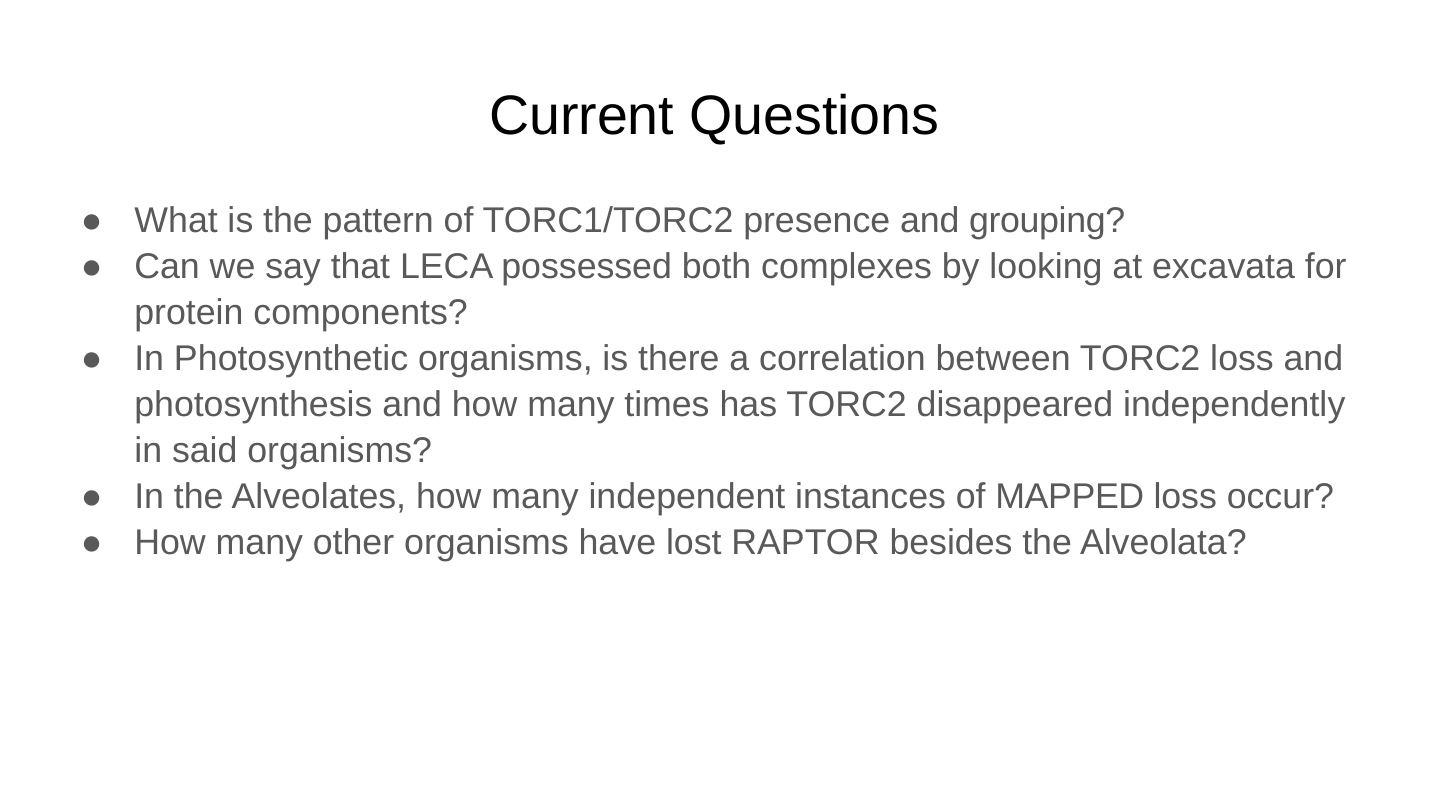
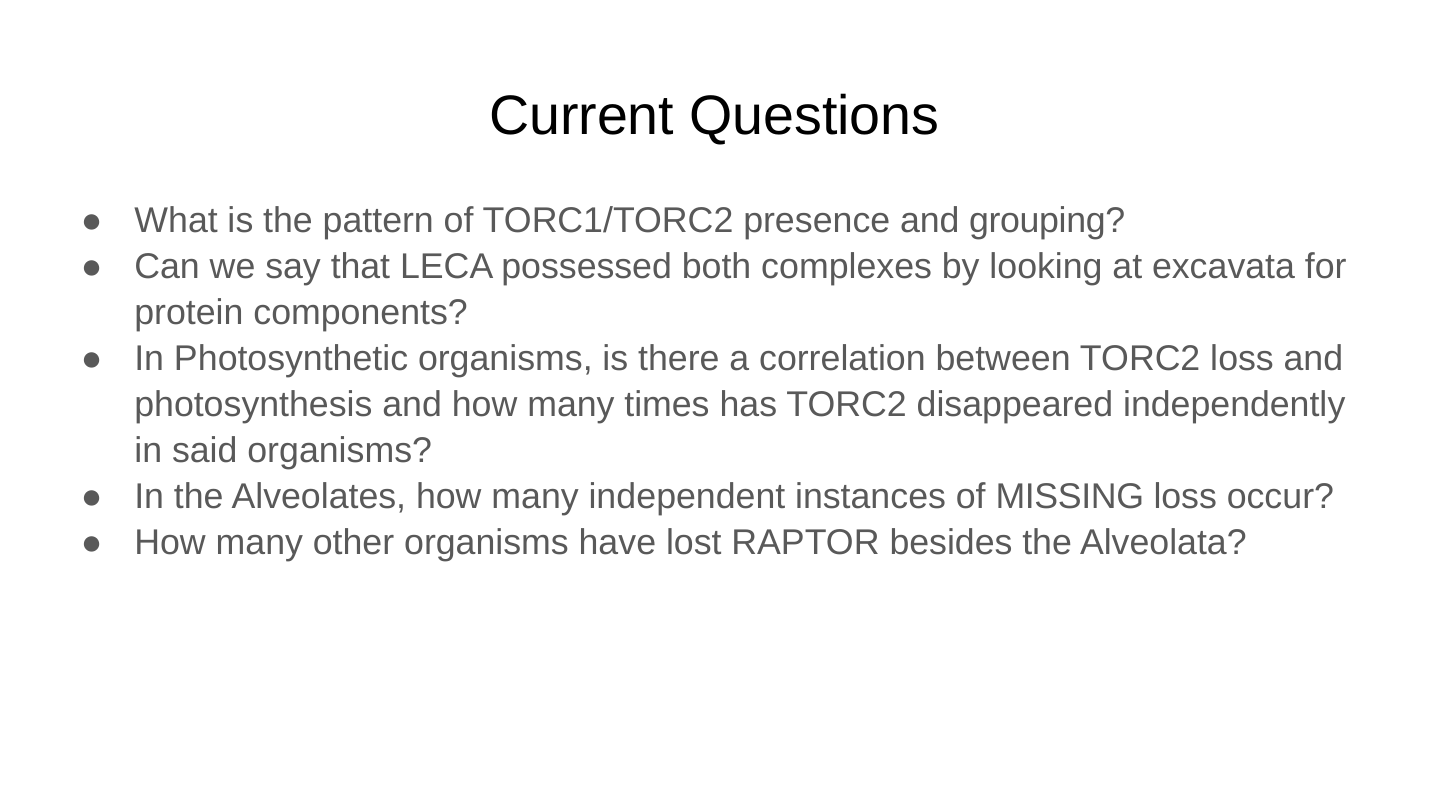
MAPPED: MAPPED -> MISSING (1070, 497)
